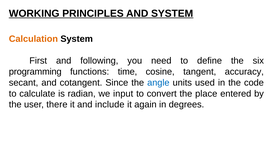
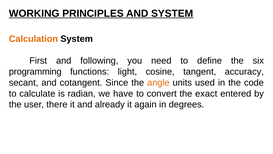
time: time -> light (127, 72)
angle colour: blue -> orange (158, 82)
input: input -> have (123, 93)
place: place -> exact (206, 93)
include: include -> already (110, 104)
